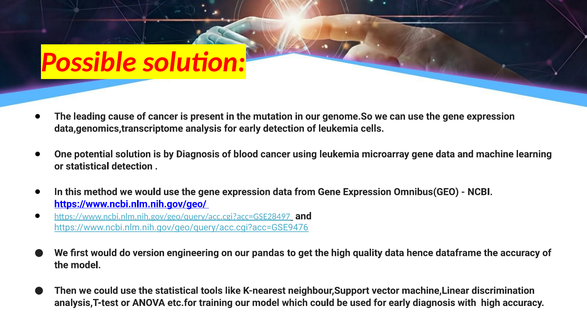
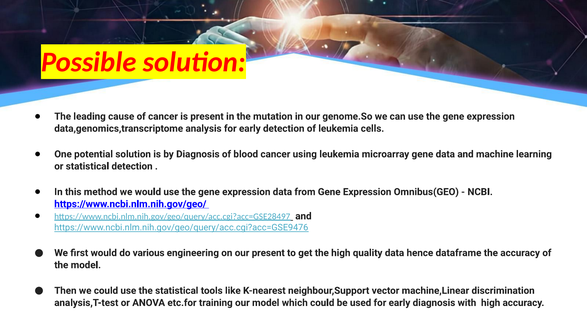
version: version -> various (149, 253)
our pandas: pandas -> present (268, 253)
